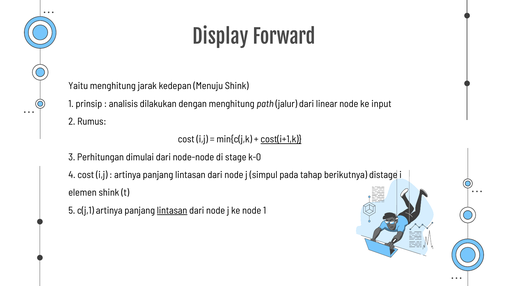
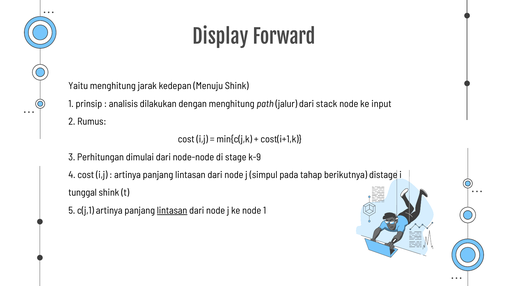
linear: linear -> stack (327, 104)
cost(i+1,k underline: present -> none (281, 139)
k-0: k-0 -> k-9 (255, 157)
elemen: elemen -> tunggal (83, 193)
